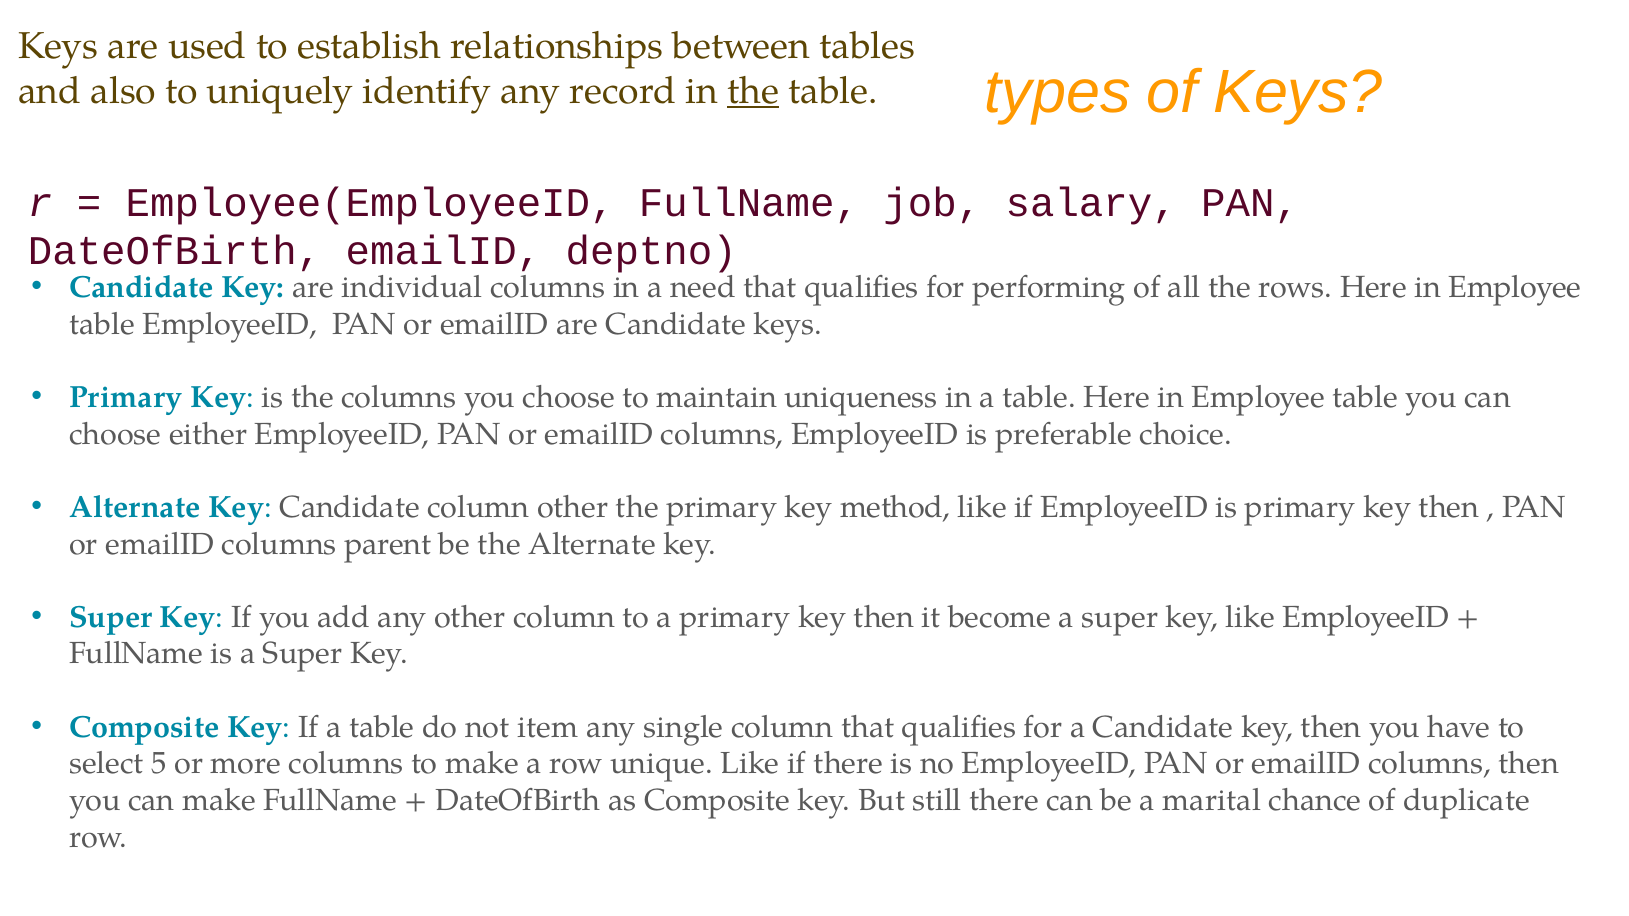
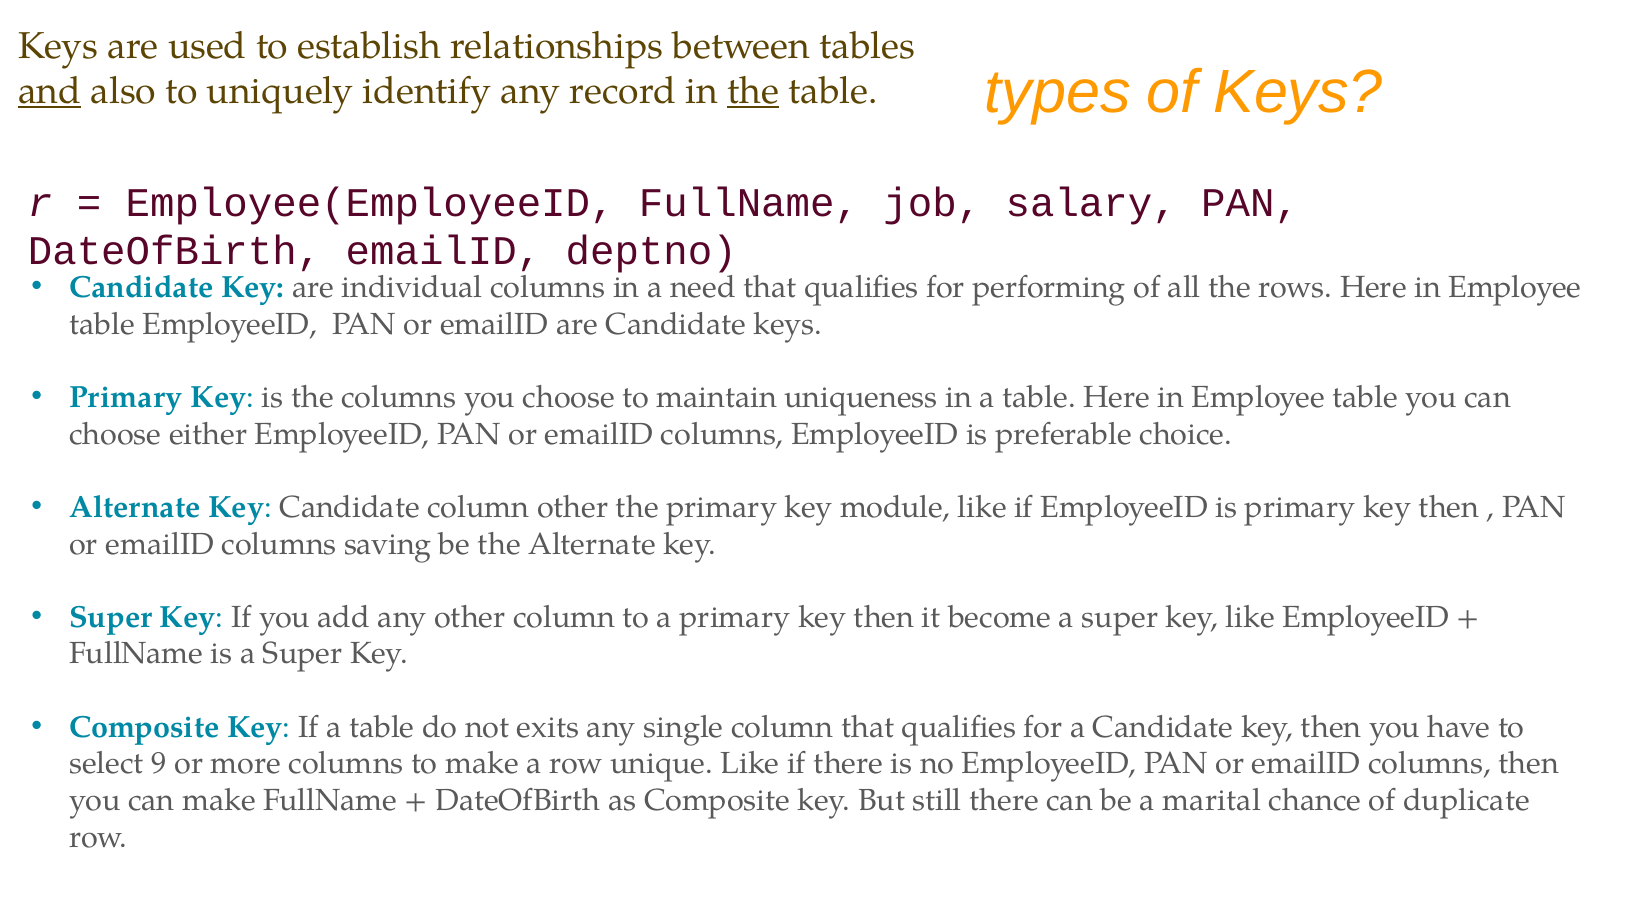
and underline: none -> present (50, 91)
method: method -> module (895, 507)
parent: parent -> saving (388, 544)
item: item -> exits (548, 727)
5: 5 -> 9 (159, 764)
